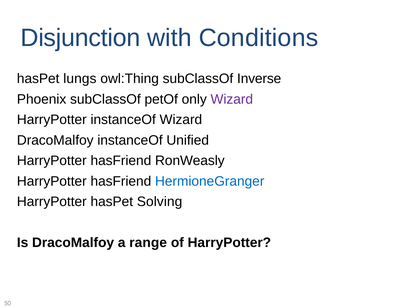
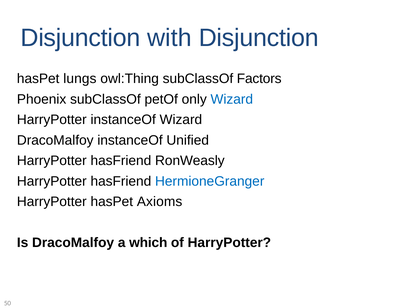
with Conditions: Conditions -> Disjunction (259, 38)
Inverse: Inverse -> Factors (259, 79)
Wizard colour: purple -> blue (232, 99)
Solving: Solving -> Axioms (160, 201)
range: range -> which (148, 242)
